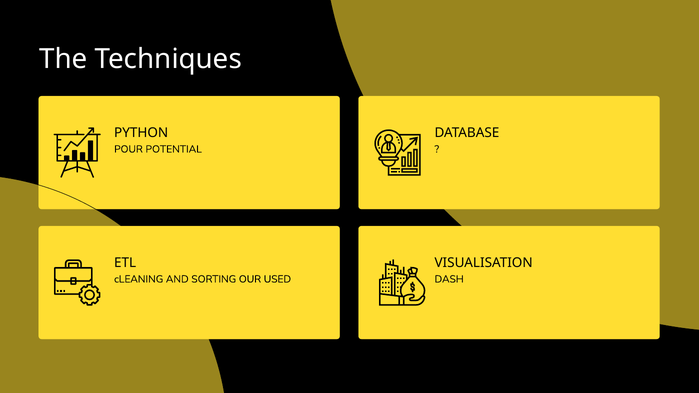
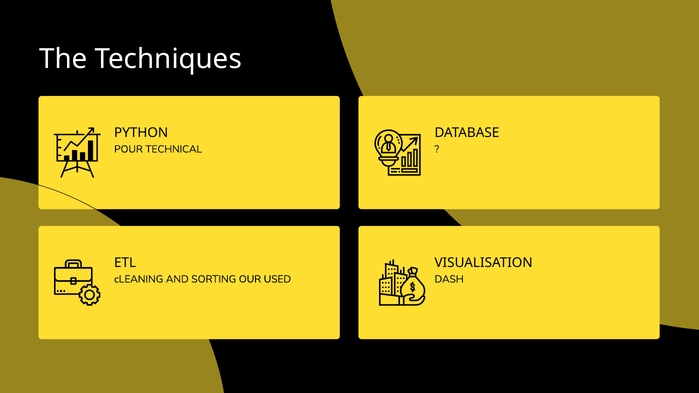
POTENTIAL: POTENTIAL -> TECHNICAL (174, 149)
